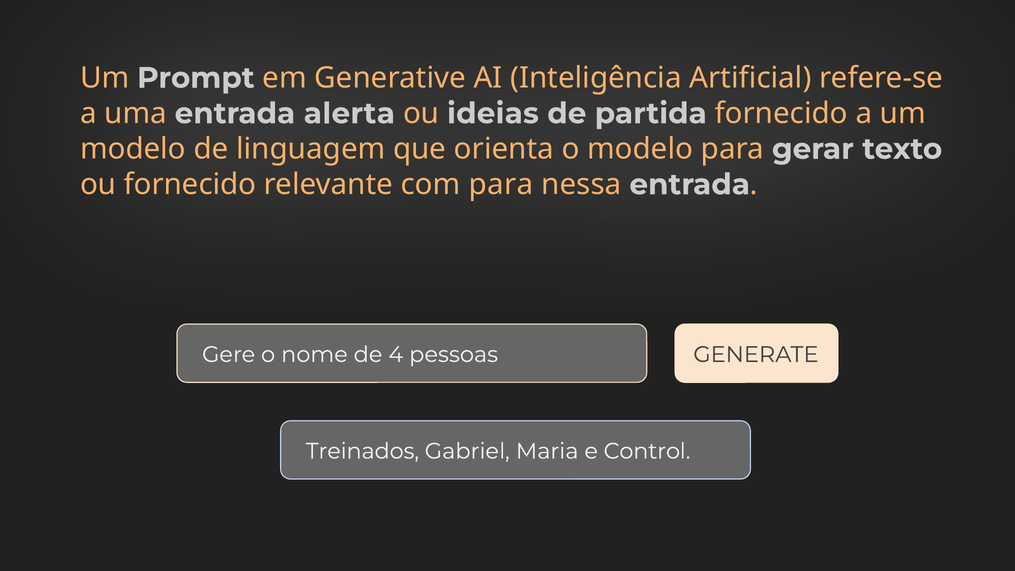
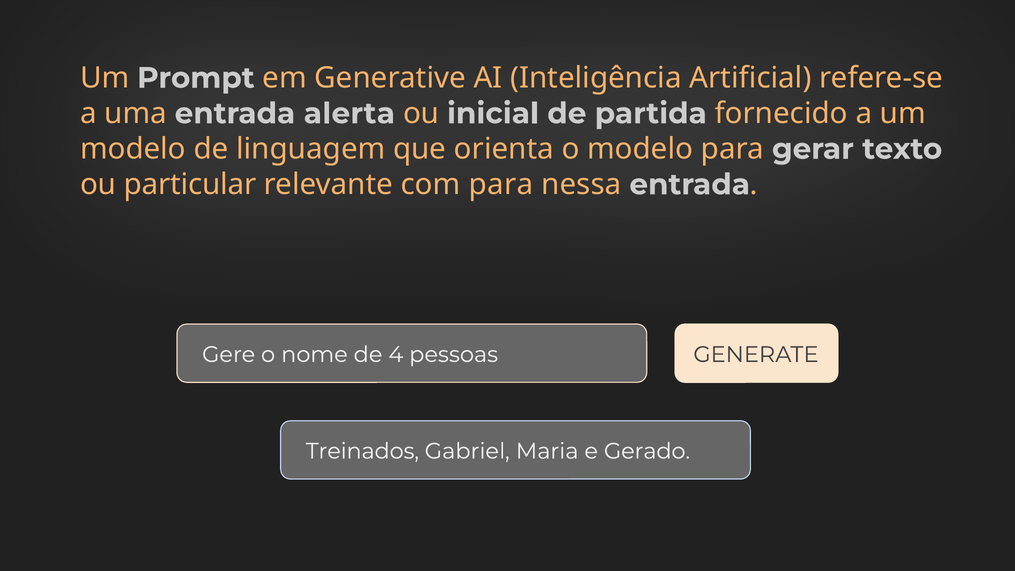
ideias: ideias -> inicial (493, 114)
ou fornecido: fornecido -> particular (190, 185)
Control: Control -> Gerado (647, 451)
